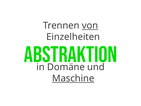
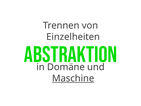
von underline: present -> none (90, 25)
